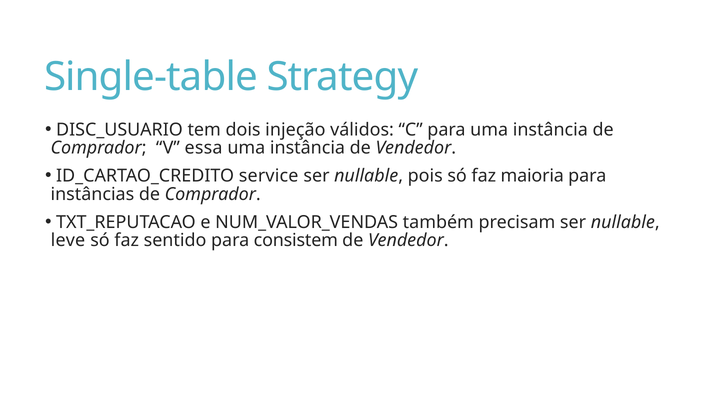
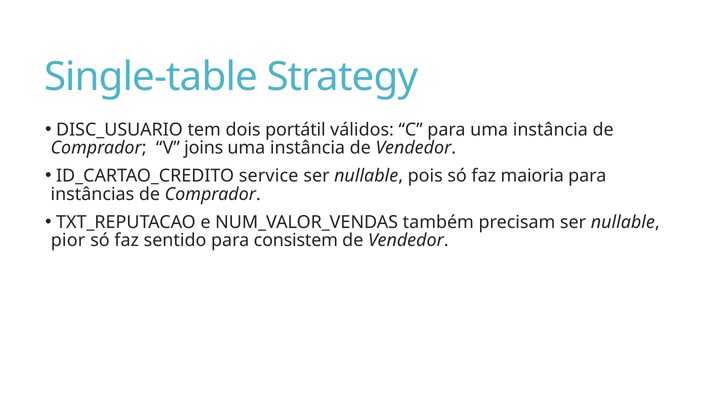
injeção: injeção -> portátil (295, 130)
essa: essa -> joins (204, 148)
leve: leve -> pior (68, 241)
